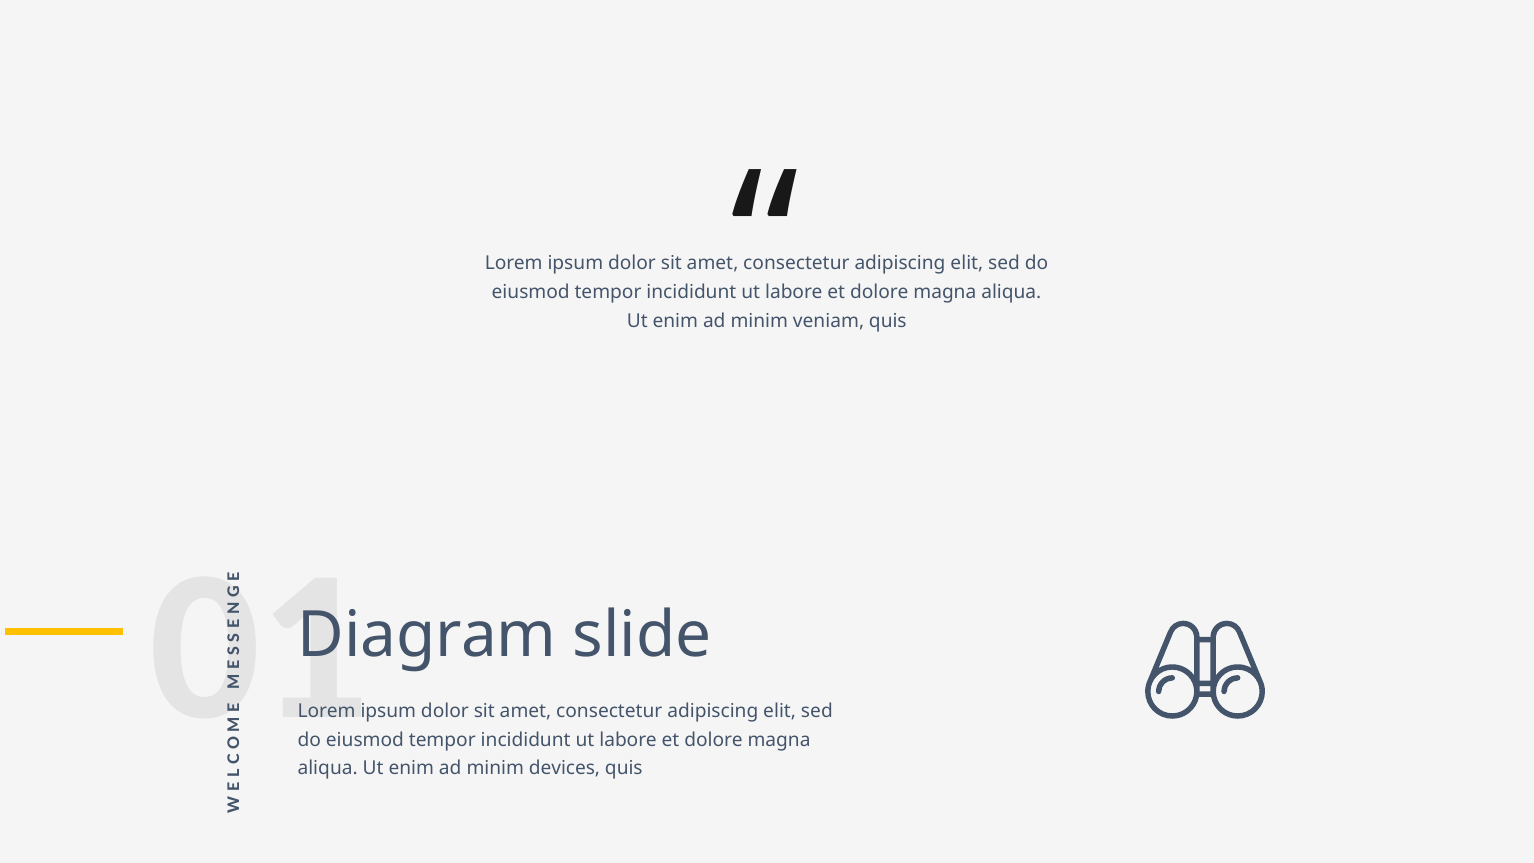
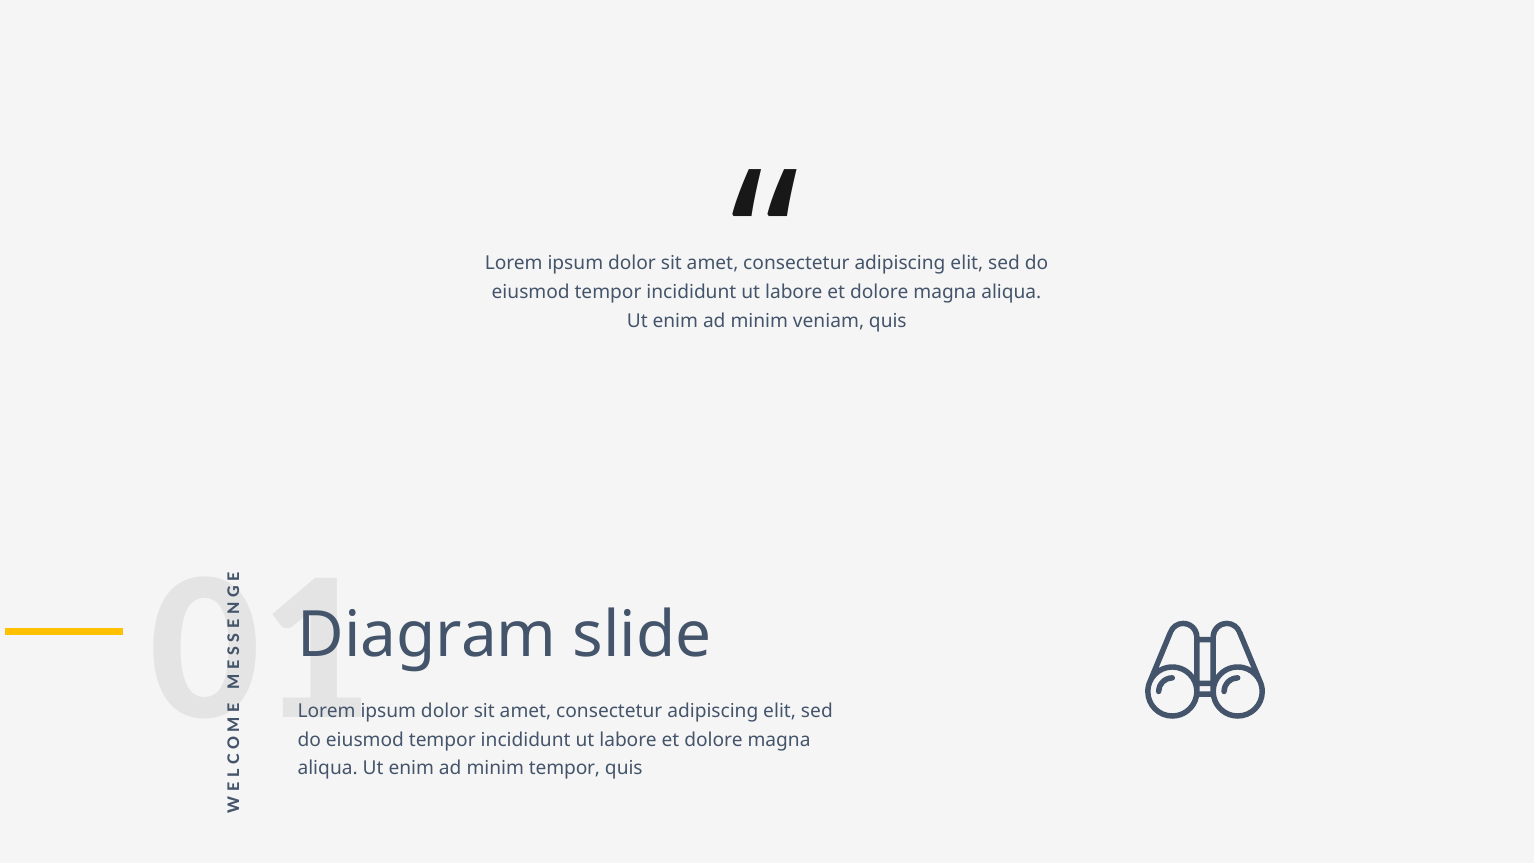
minim devices: devices -> tempor (565, 768)
